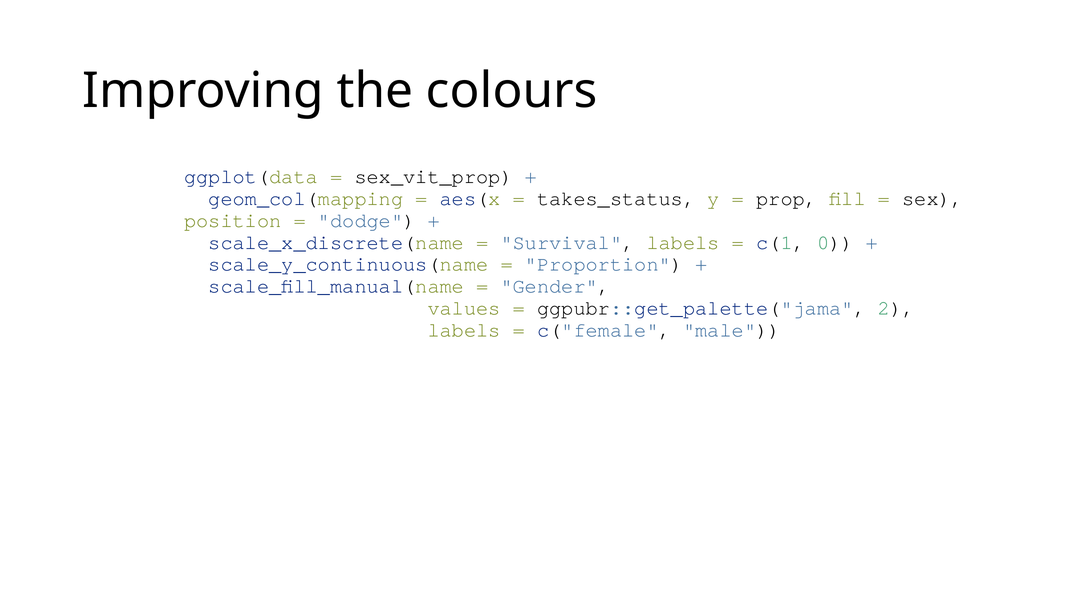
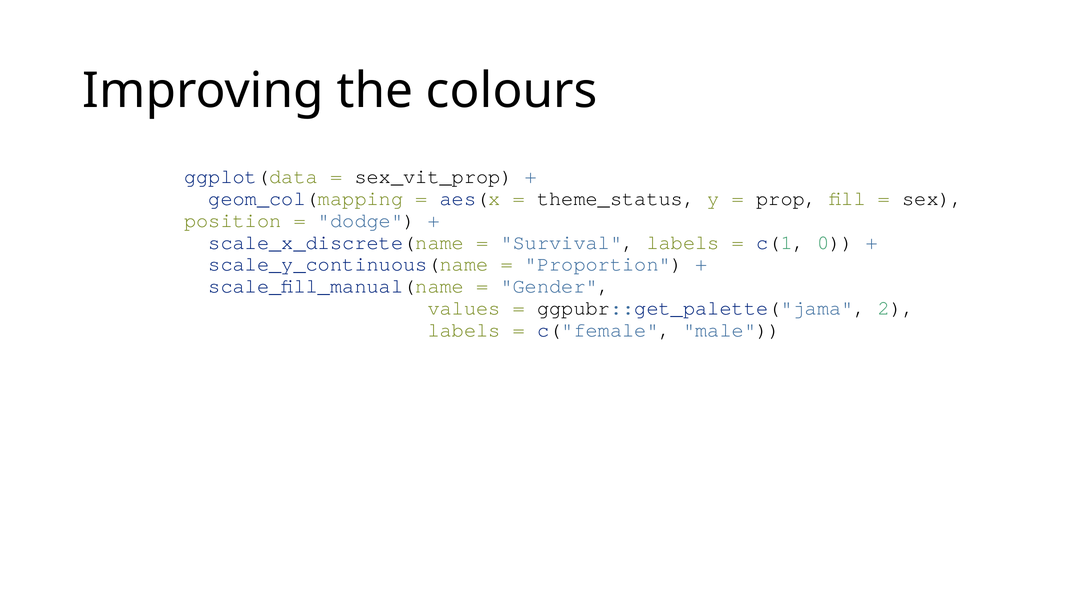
takes_status: takes_status -> theme_status (616, 199)
